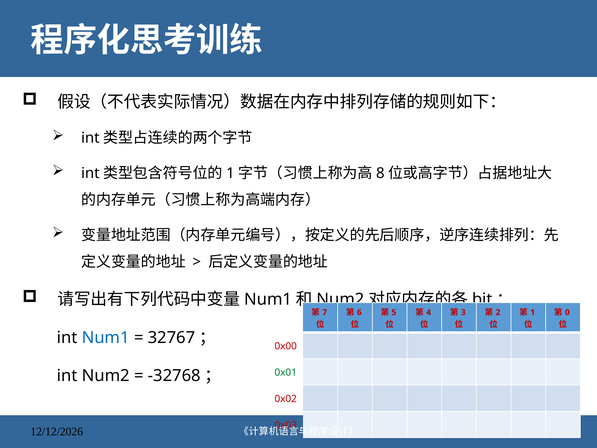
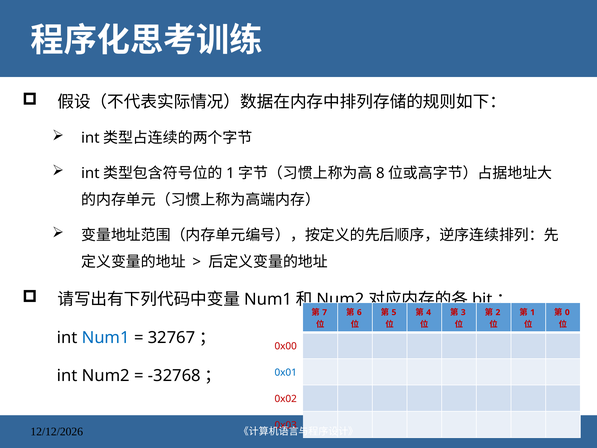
0x01 colour: green -> blue (286, 372)
